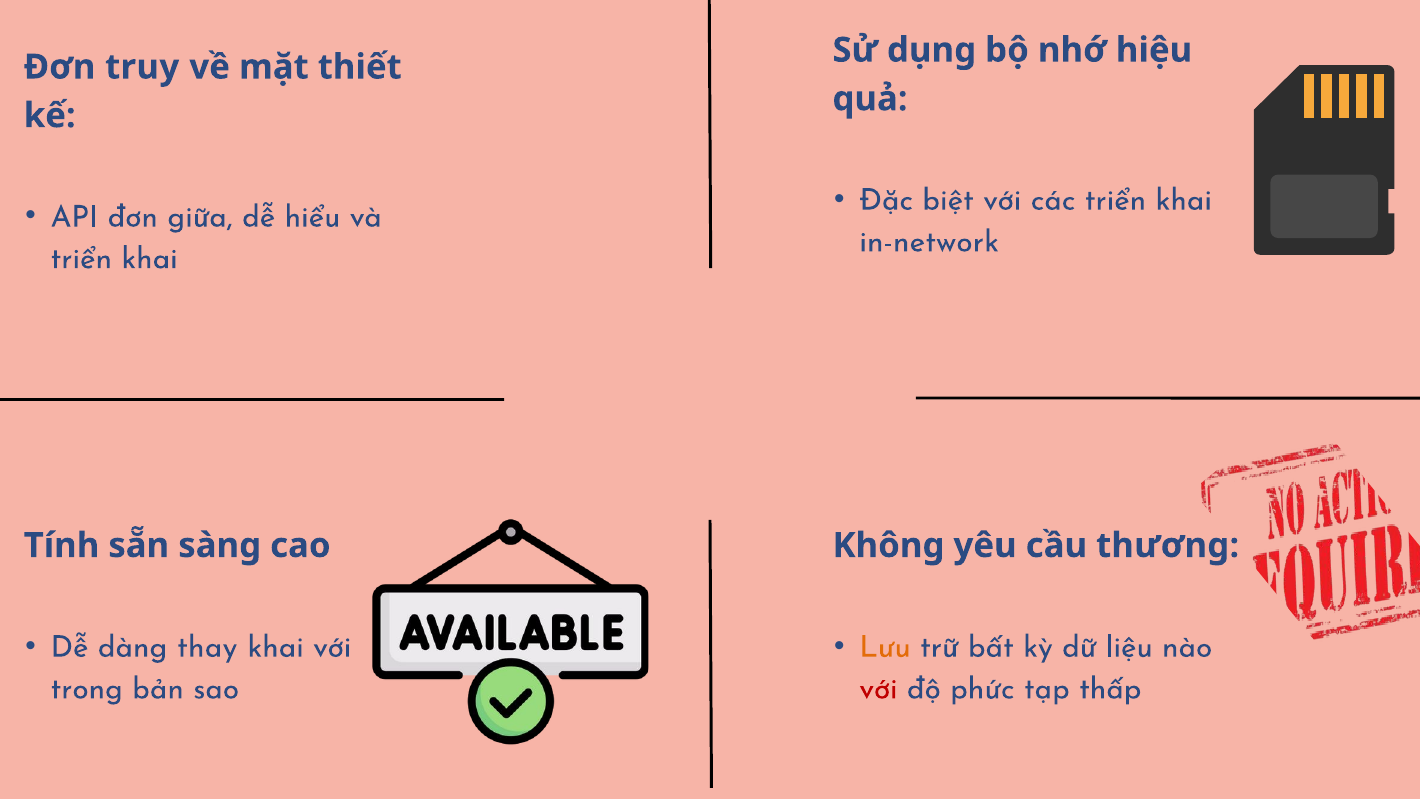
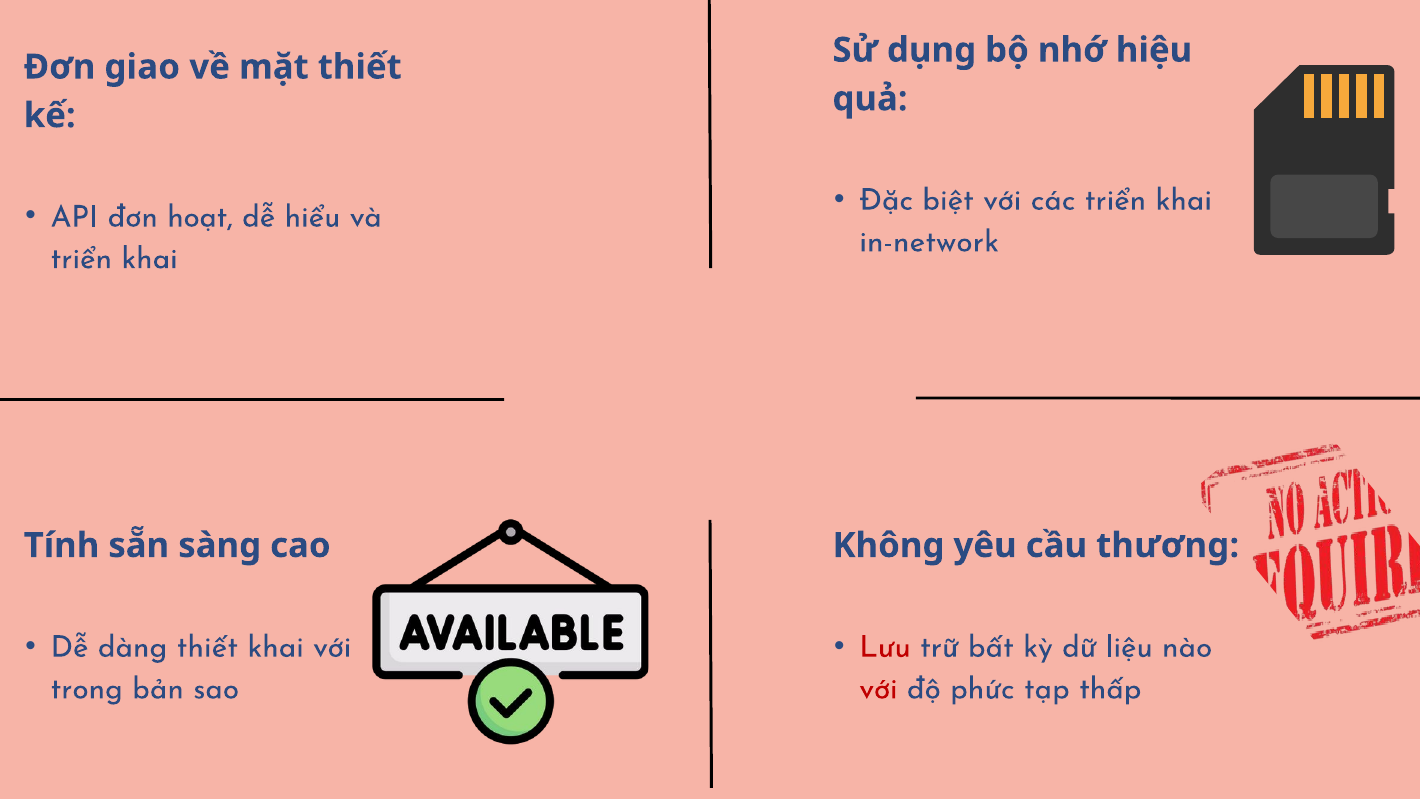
truy: truy -> giao (142, 67)
giữa: giữa -> hoạt (200, 217)
dàng thay: thay -> thiết (207, 647)
Lưu colour: orange -> red (885, 647)
